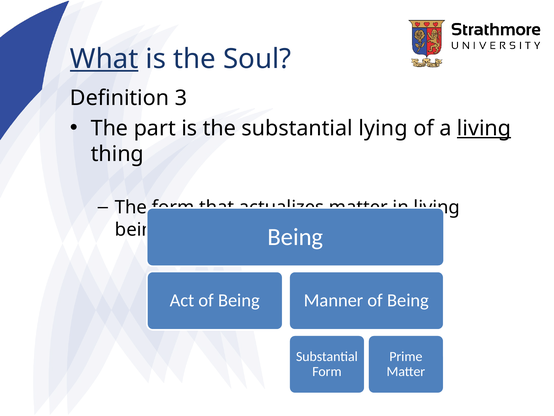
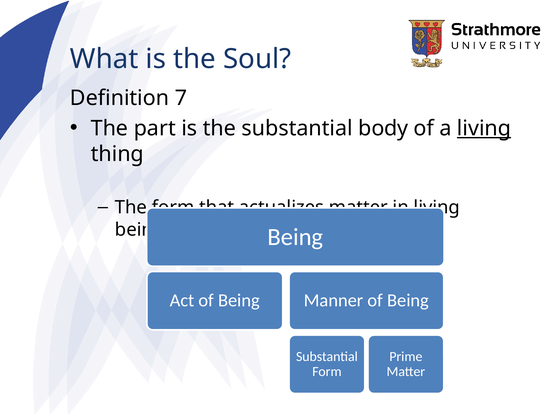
What underline: present -> none (104, 59)
3: 3 -> 7 (181, 98)
lying: lying -> body (383, 128)
